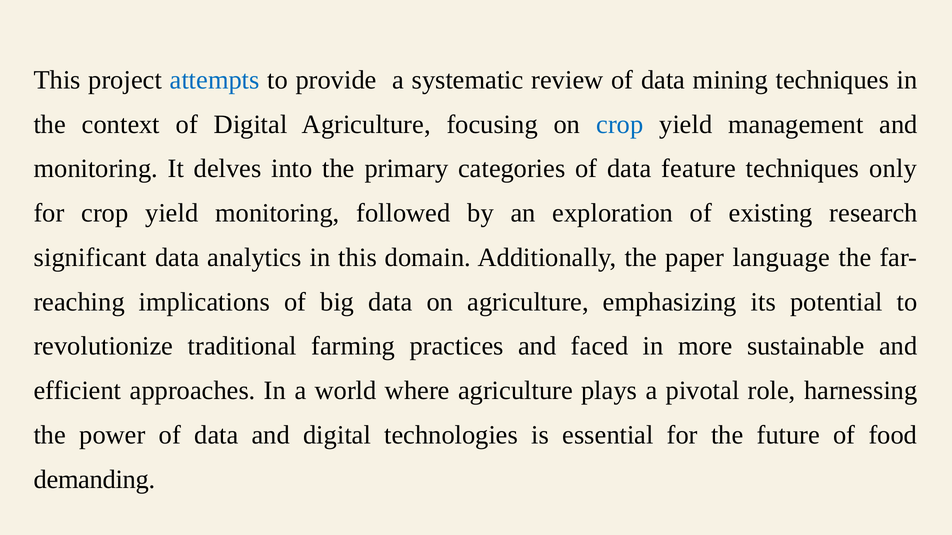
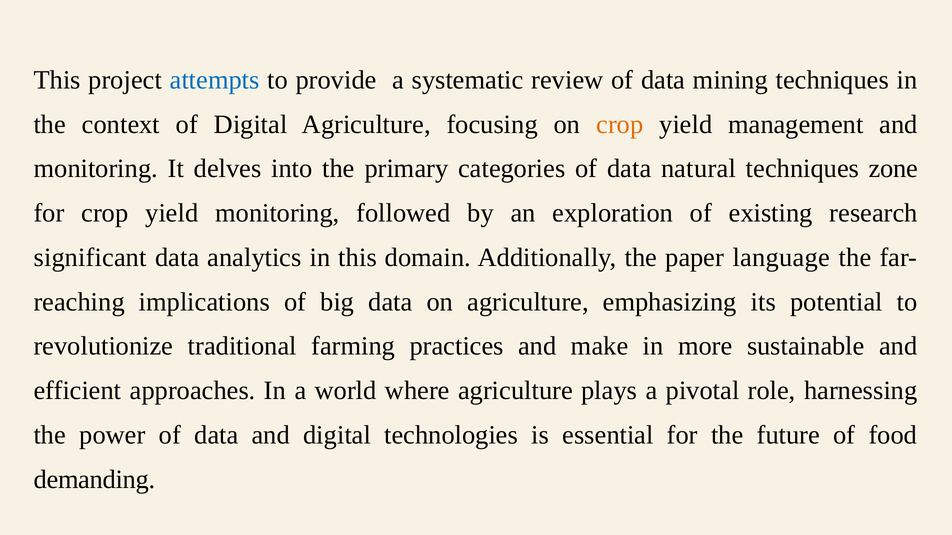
crop colour: blue -> orange (620, 124)
feature: feature -> natural (698, 169)
only: only -> zone (893, 169)
faced: faced -> make (600, 347)
